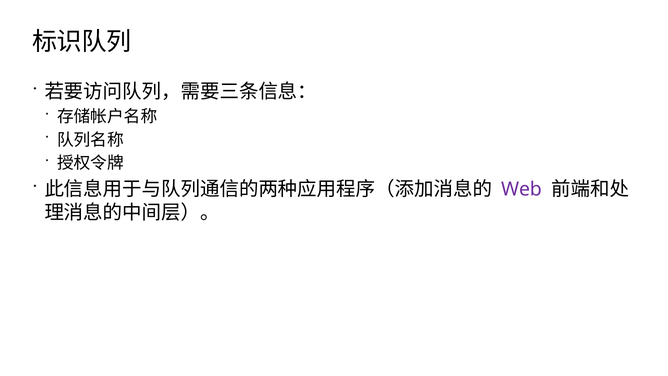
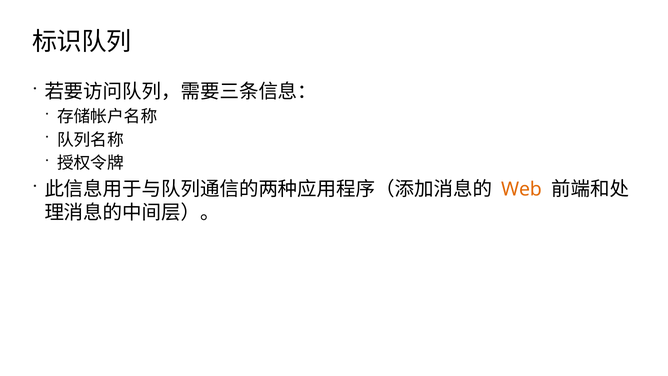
Web colour: purple -> orange (521, 189)
